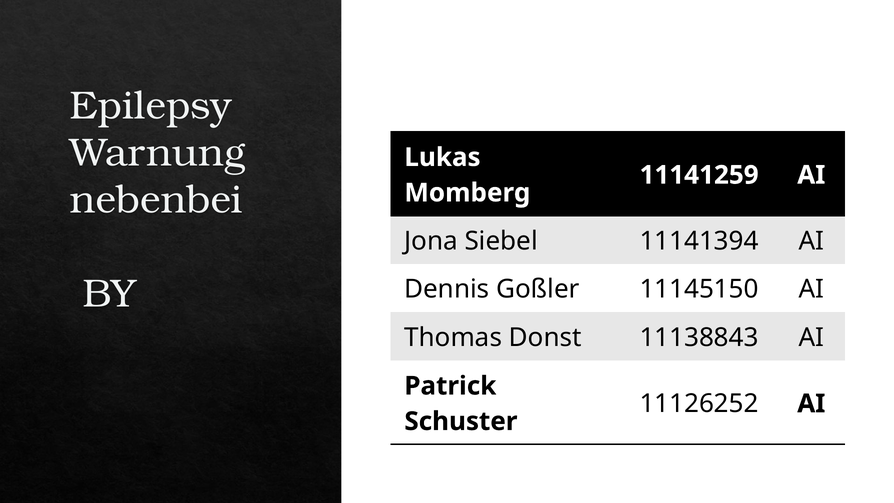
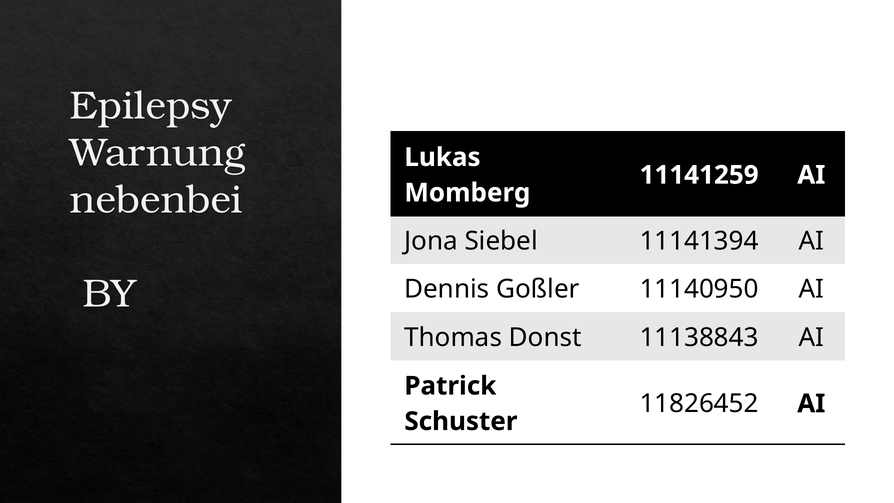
11145150: 11145150 -> 11140950 (699, 289)
11126252: 11126252 -> 11826452 (699, 404)
